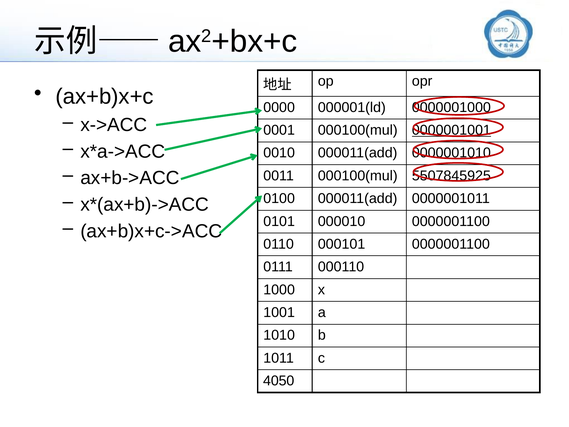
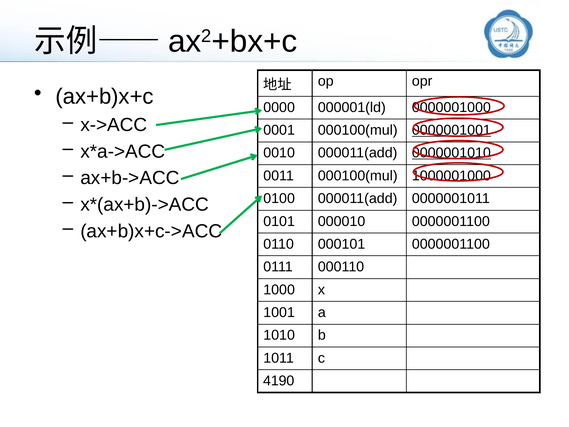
0000001010 underline: none -> present (451, 153)
5507845925: 5507845925 -> 1000001000 (451, 176)
4050: 4050 -> 4190 (279, 381)
